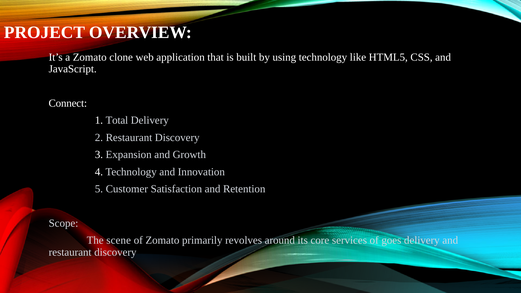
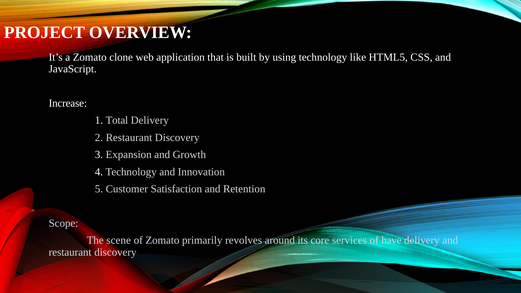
Connect: Connect -> Increase (68, 103)
goes: goes -> have (391, 240)
